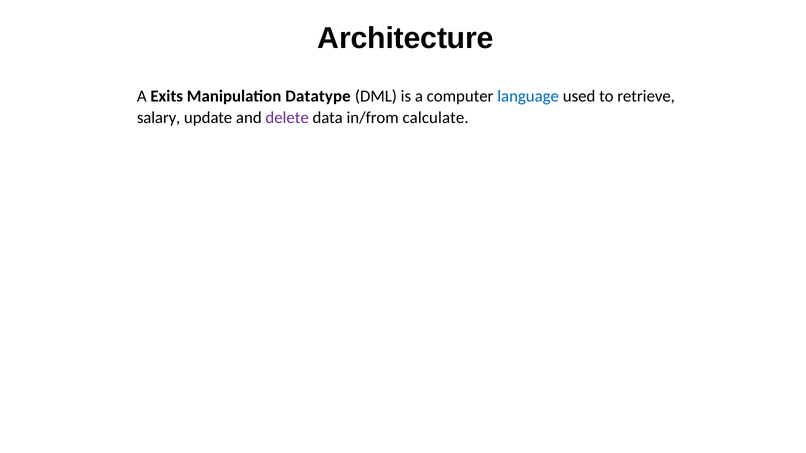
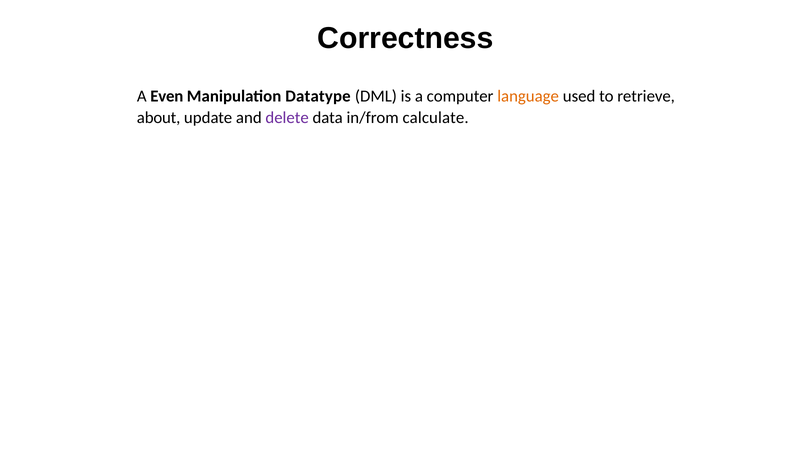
Architecture: Architecture -> Correctness (405, 38)
Exits: Exits -> Even (167, 96)
language colour: blue -> orange (528, 96)
salary: salary -> about (159, 118)
